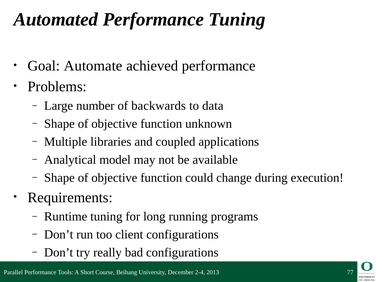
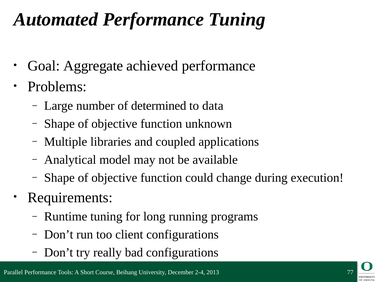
Automate: Automate -> Aggregate (93, 66)
backwards: backwards -> determined (159, 106)
